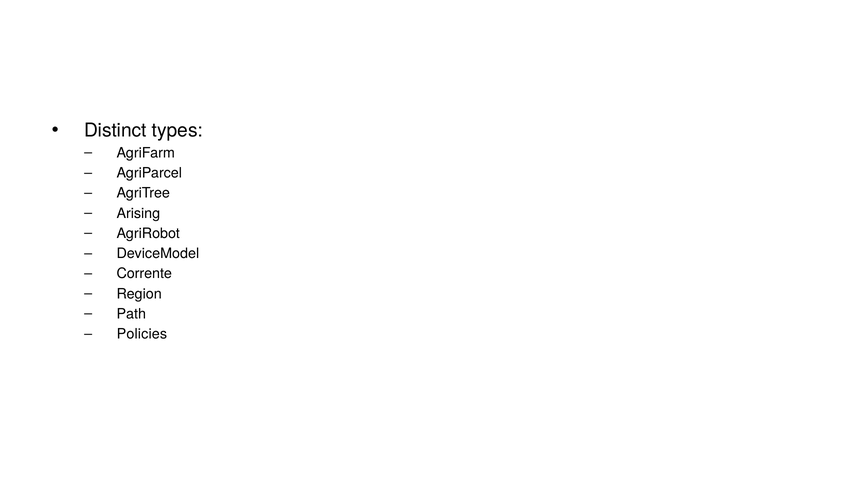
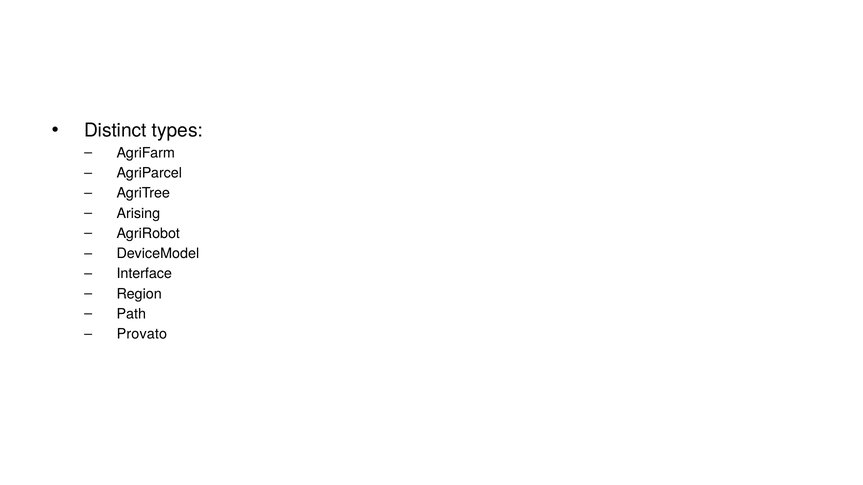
Corrente: Corrente -> Interface (144, 274)
Policies: Policies -> Provato (142, 334)
